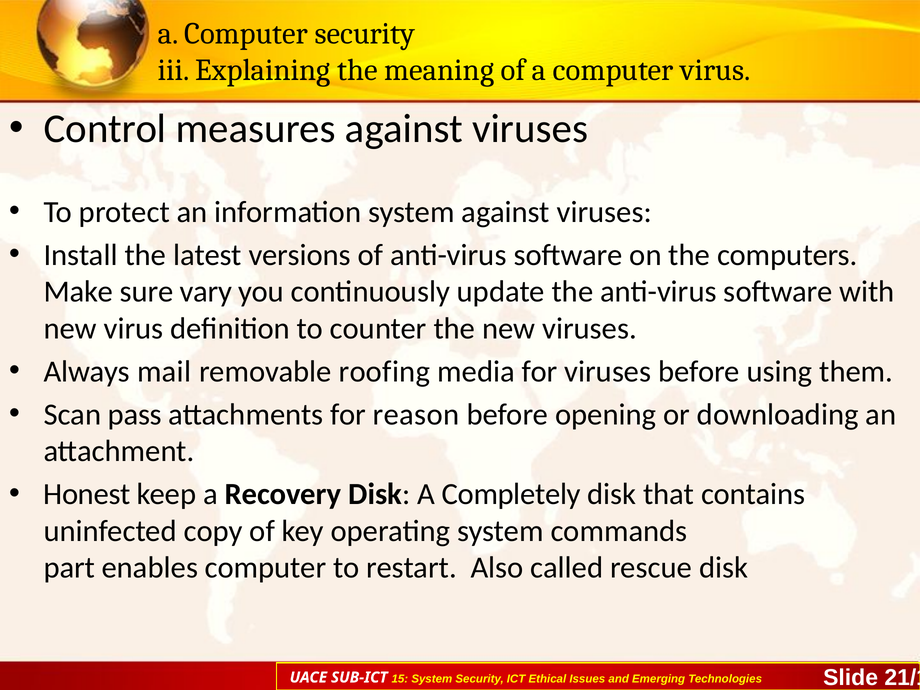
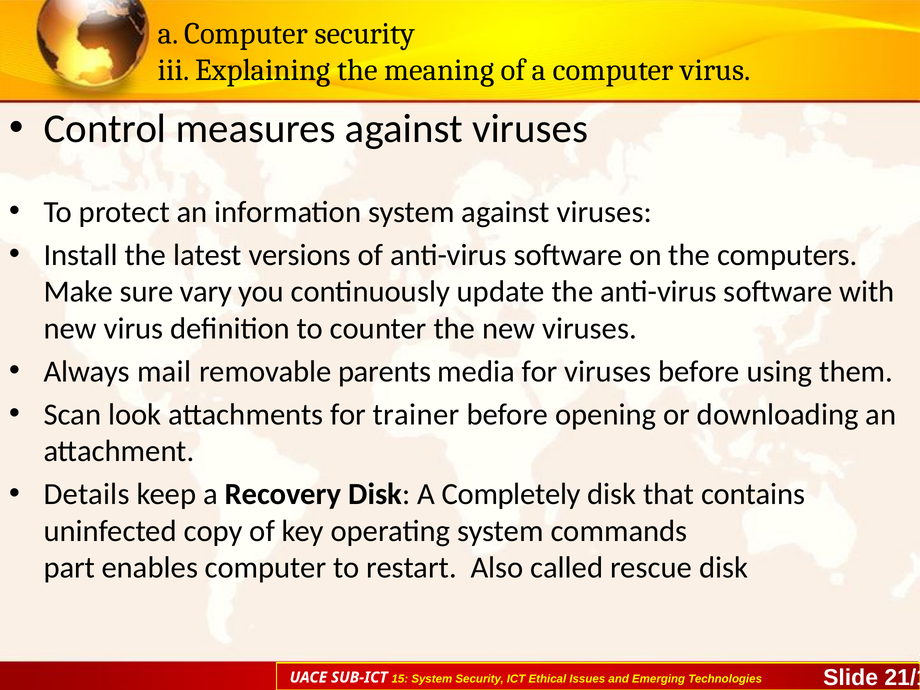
roofing: roofing -> parents (385, 371)
pass: pass -> look (135, 414)
reason: reason -> trainer (416, 414)
Honest: Honest -> Details (87, 494)
